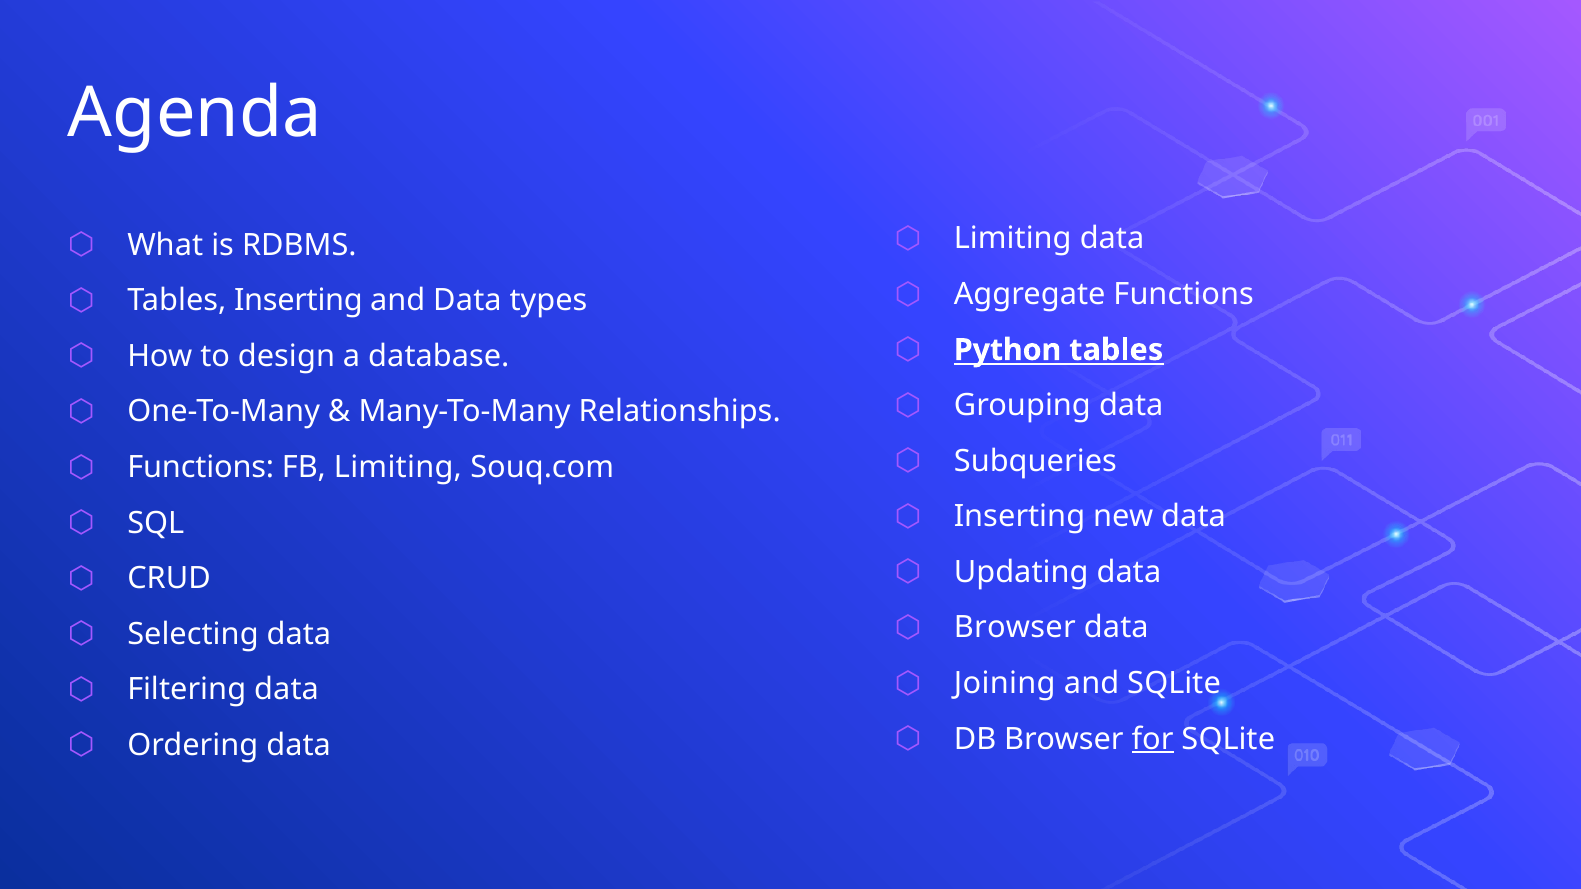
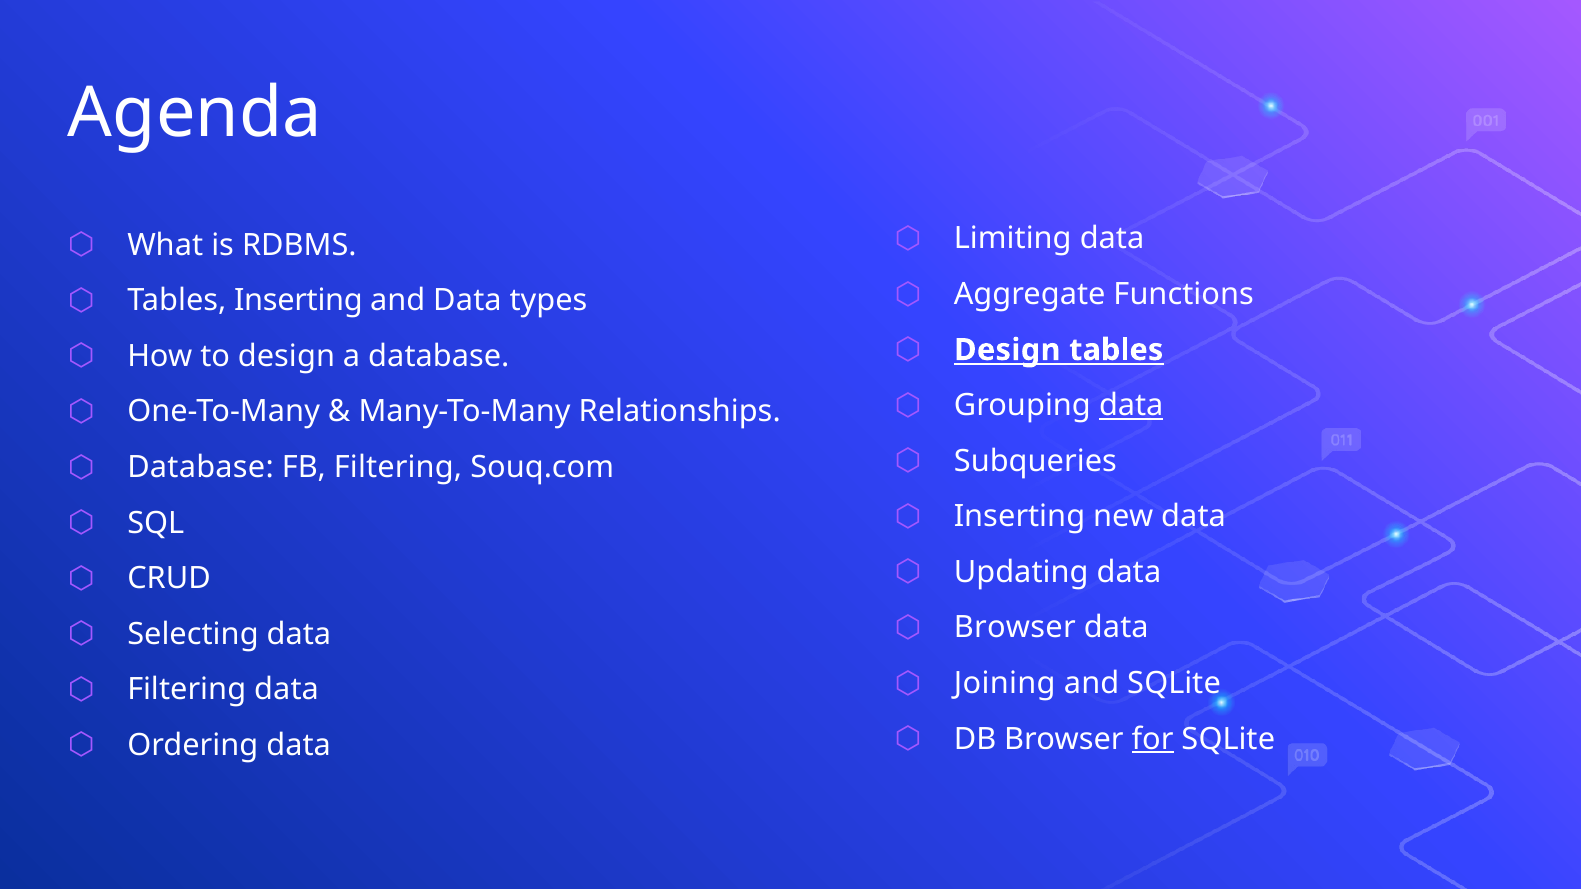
Python: Python -> Design (1007, 350)
data underline: none -> present (1131, 406)
Functions: Functions -> Database (201, 468)
FB Limiting: Limiting -> Filtering (398, 468)
